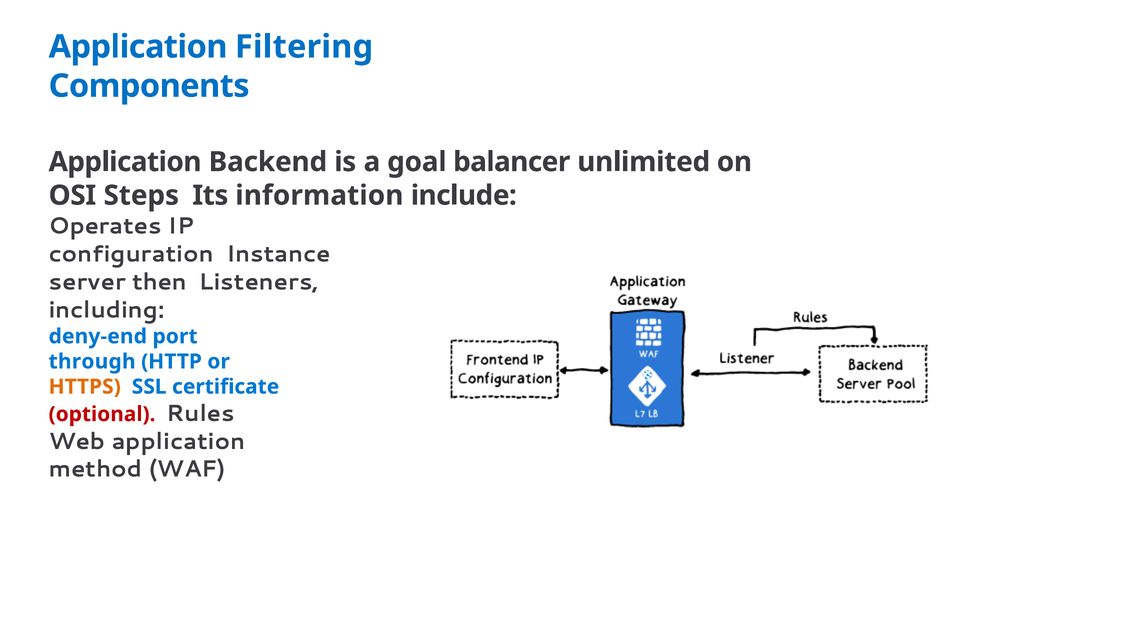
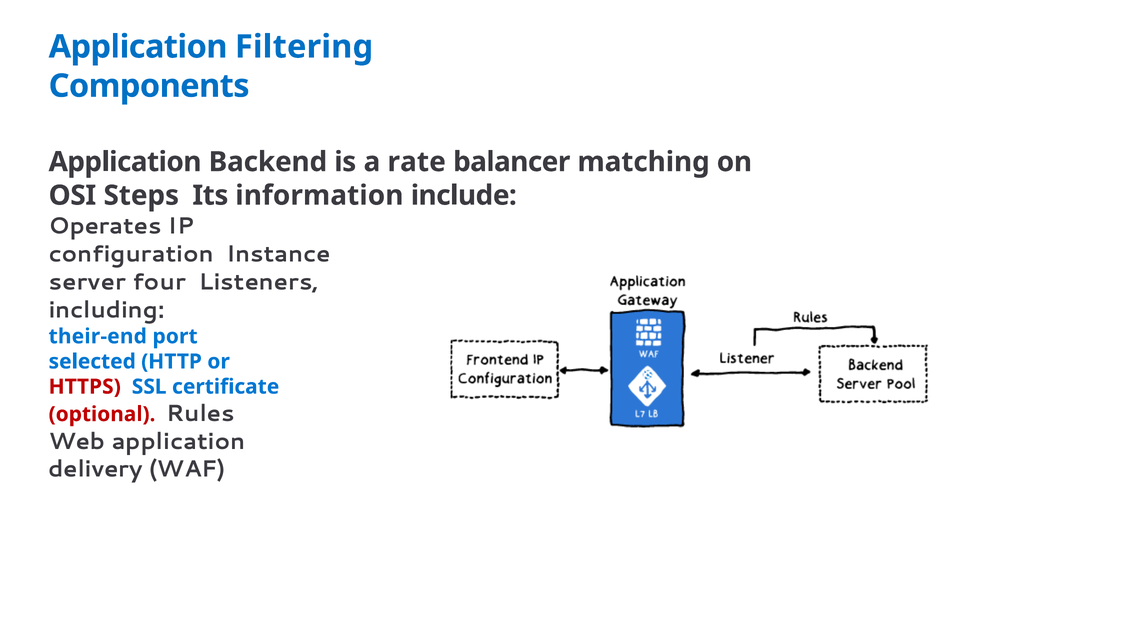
goal: goal -> rate (417, 162)
unlimited: unlimited -> matching (644, 162)
then: then -> four (159, 282)
deny-end: deny-end -> their-end (98, 336)
through: through -> selected (92, 362)
HTTPS colour: orange -> red (85, 387)
method: method -> delivery (96, 469)
